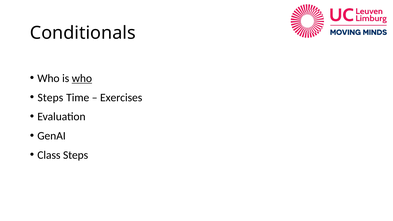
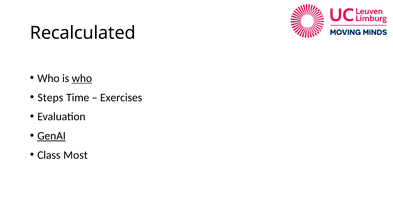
Conditionals: Conditionals -> Recalculated (83, 33)
GenAI underline: none -> present (52, 136)
Class Steps: Steps -> Most (76, 155)
